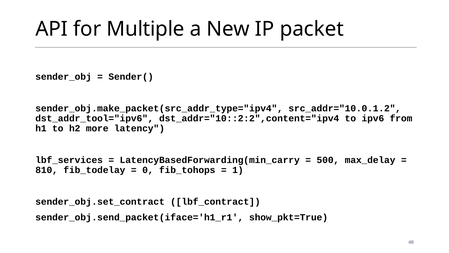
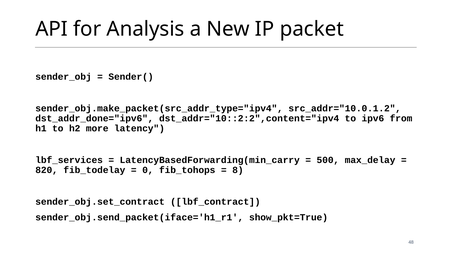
Multiple: Multiple -> Analysis (146, 29)
dst_addr_tool="ipv6: dst_addr_tool="ipv6 -> dst_addr_done="ipv6 (94, 118)
810: 810 -> 820 (47, 170)
1: 1 -> 8 (238, 170)
